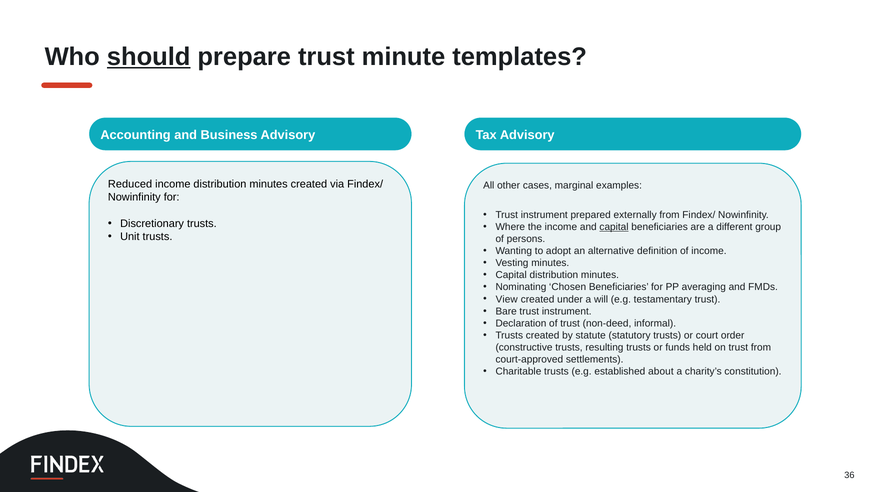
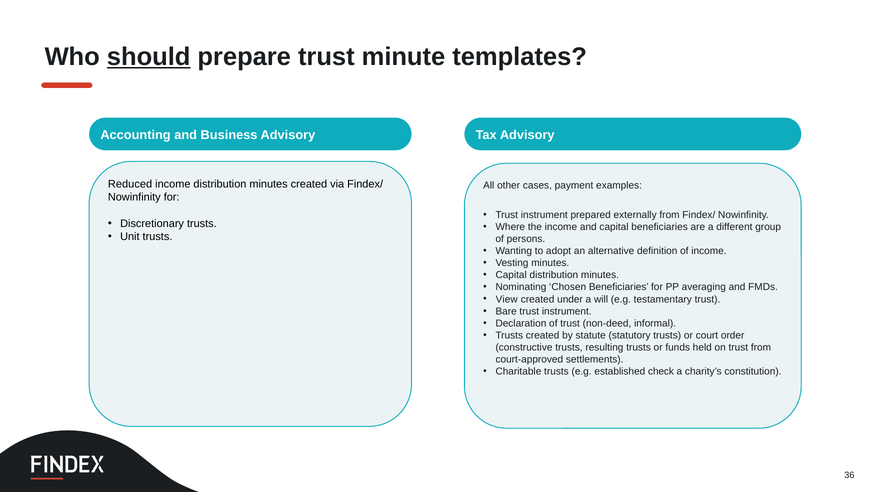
marginal: marginal -> payment (574, 186)
capital underline: present -> none (614, 227)
about: about -> check (661, 372)
